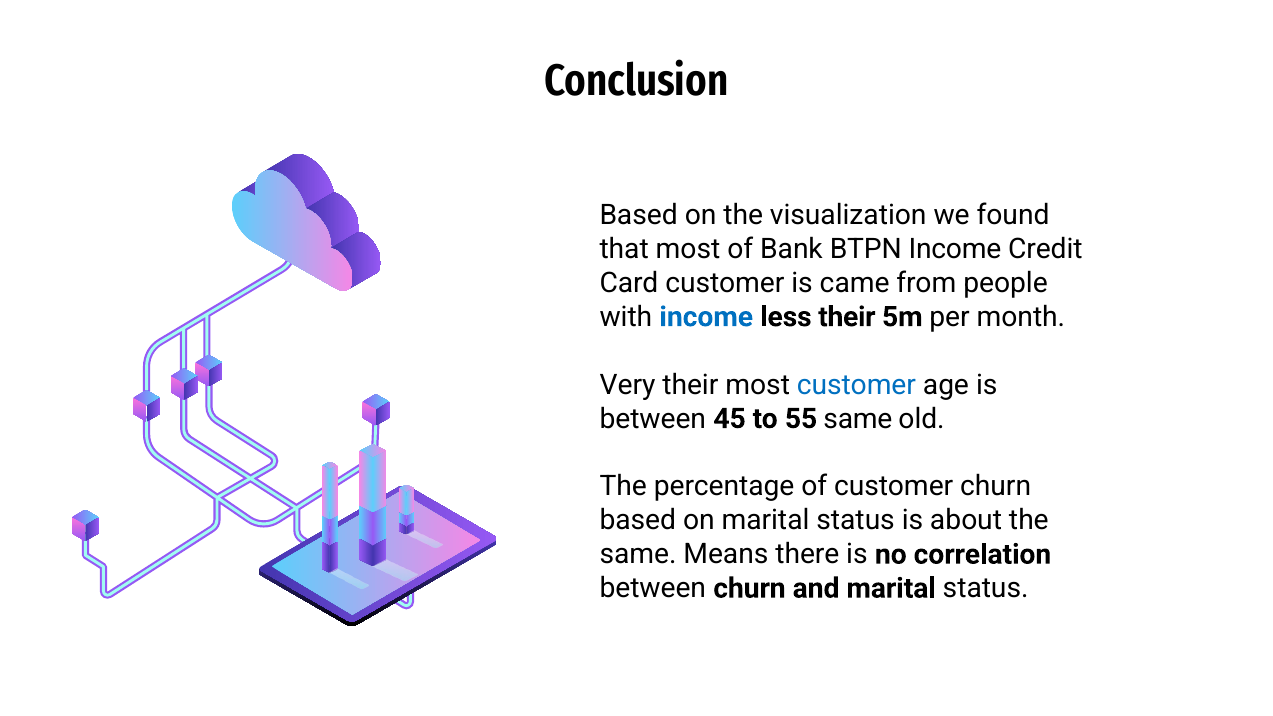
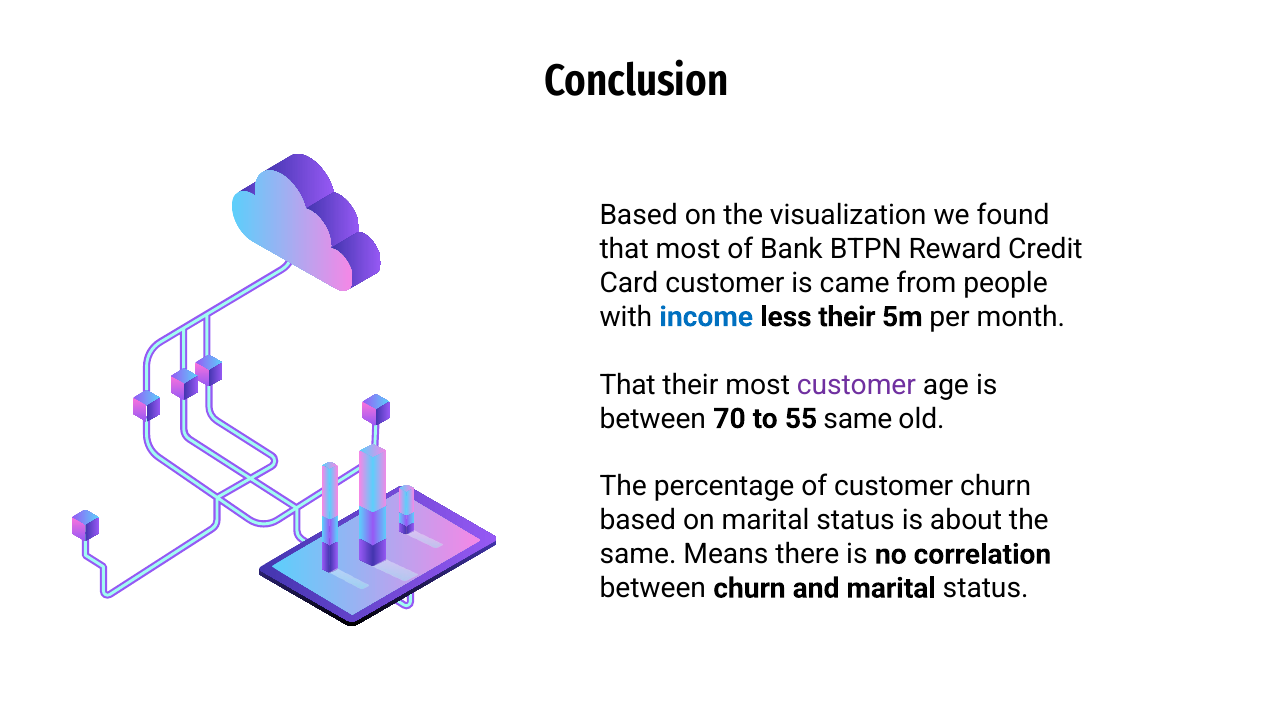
BTPN Income: Income -> Reward (955, 249)
Very: Very -> That (628, 385)
customer colour: blue -> purple (856, 385)
45: 45 -> 70 (730, 419)
